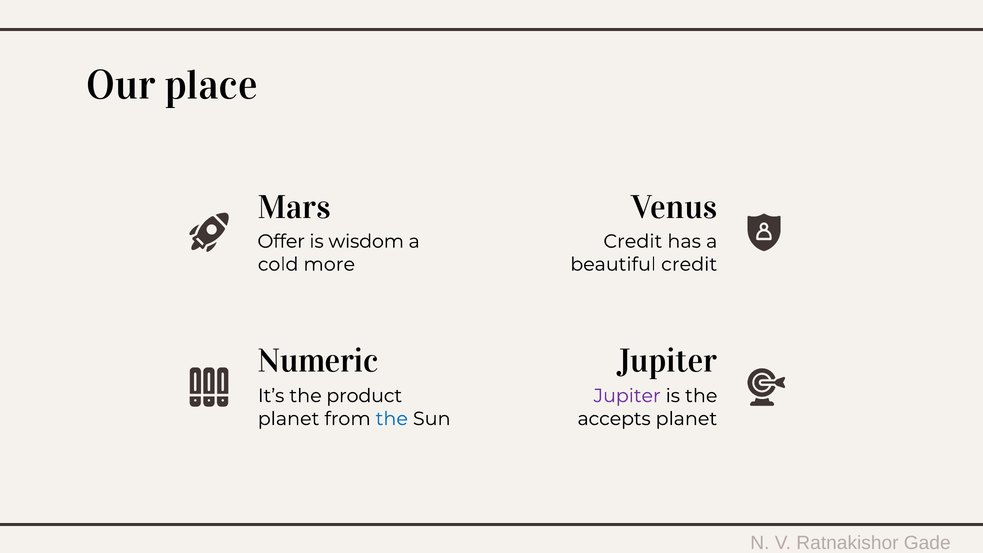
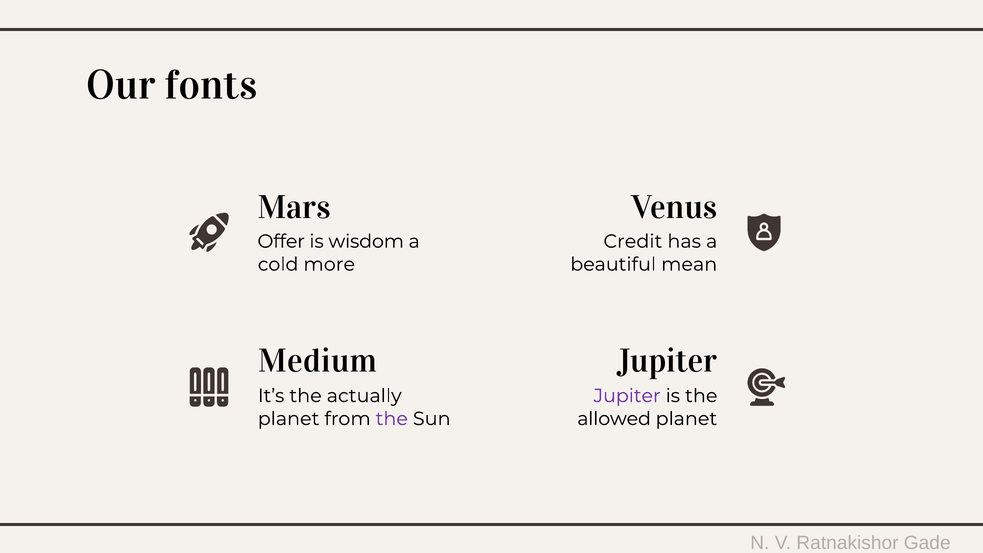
place: place -> fonts (211, 85)
beautiful credit: credit -> mean (689, 264)
Numeric: Numeric -> Medium (318, 361)
product: product -> actually (364, 396)
the colour: blue -> purple (392, 419)
accepts: accepts -> allowed (614, 419)
